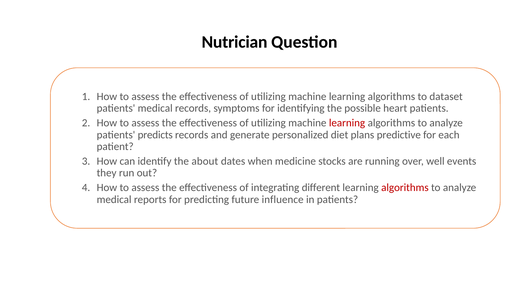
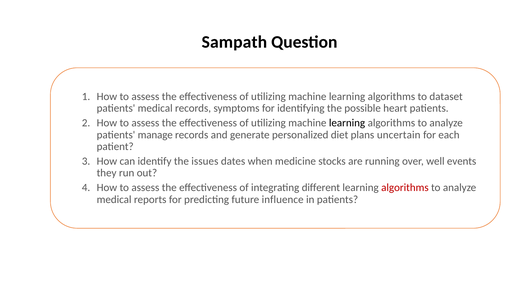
Nutrician: Nutrician -> Sampath (234, 42)
learning colour: red -> black (347, 123)
predicts: predicts -> manage (155, 135)
predictive: predictive -> uncertain (399, 135)
about: about -> issues (205, 161)
